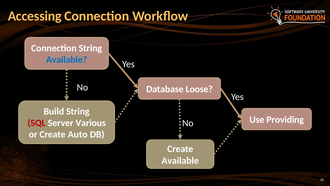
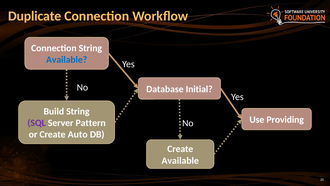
Accessing: Accessing -> Duplicate (35, 16)
Loose: Loose -> Initial (199, 89)
SQL colour: red -> purple (37, 123)
Various: Various -> Pattern (91, 123)
